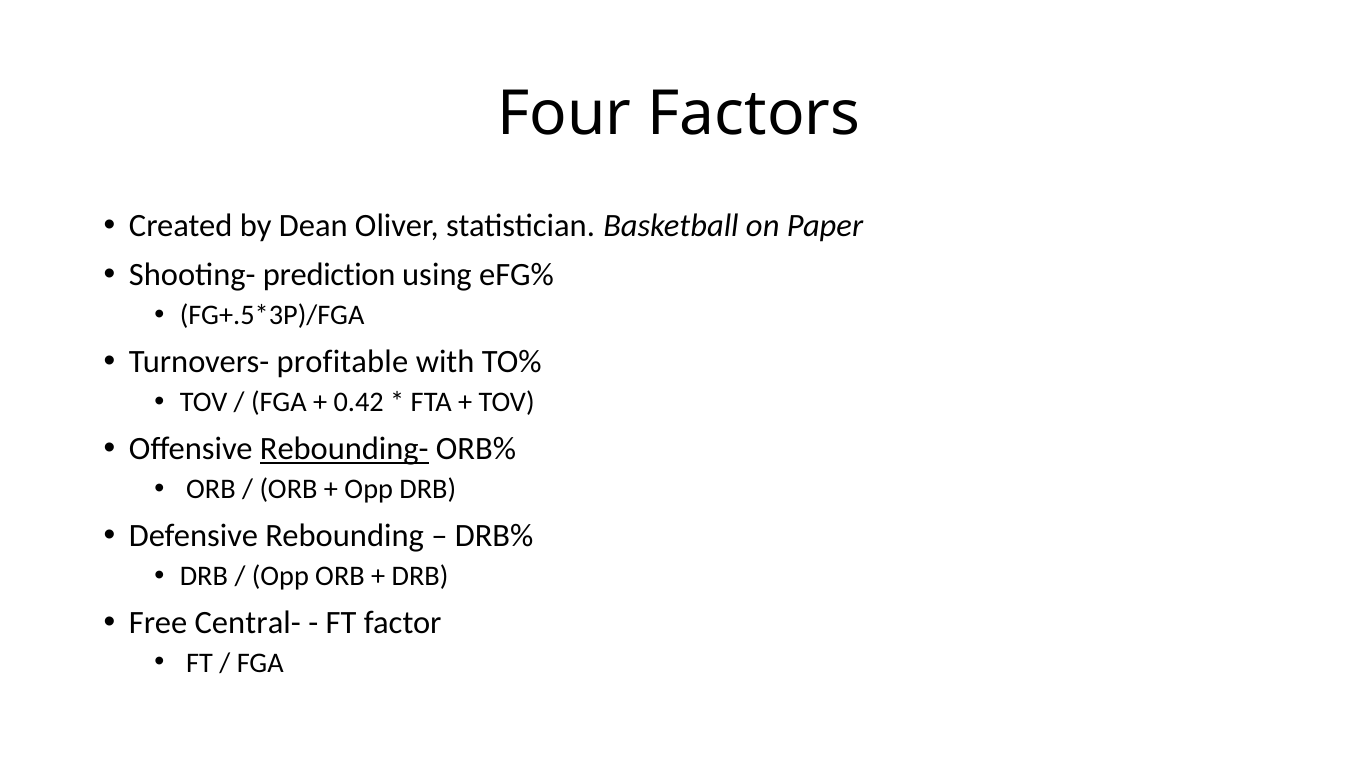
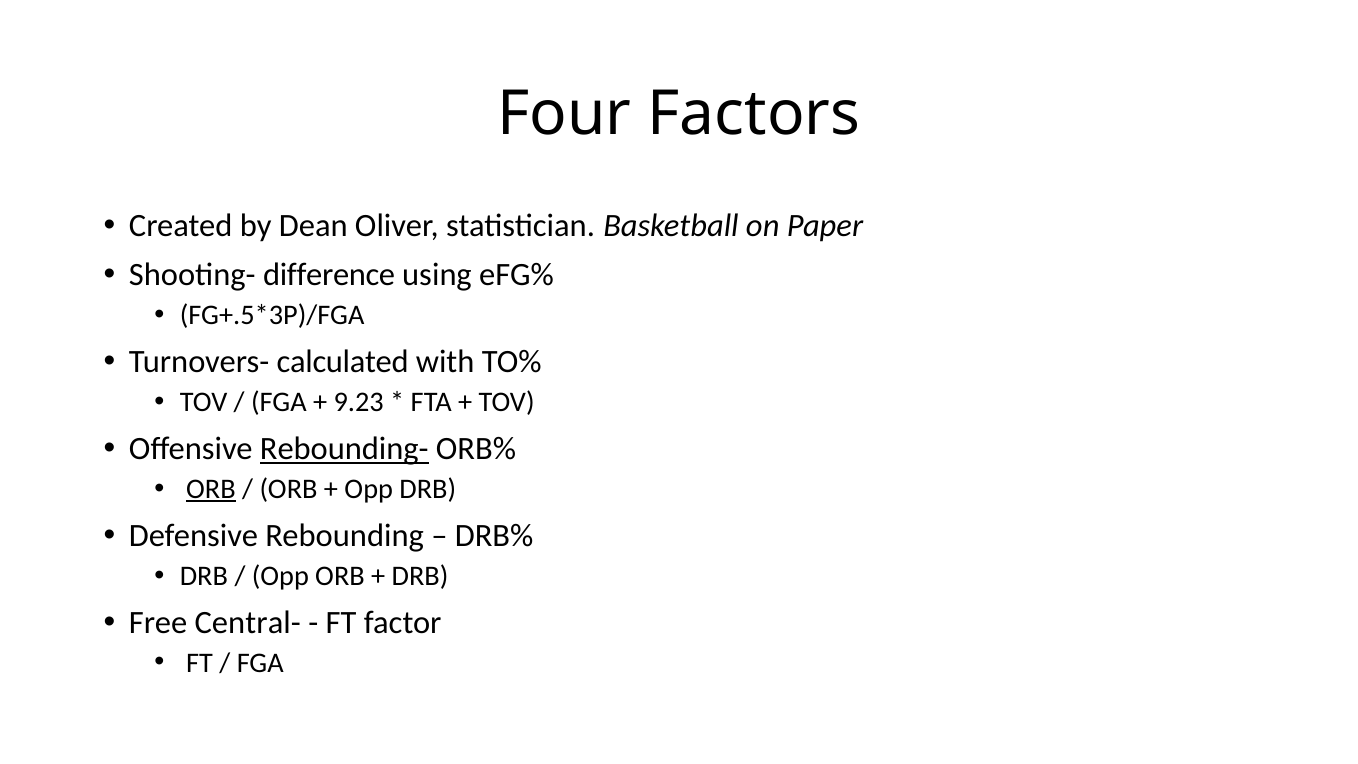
prediction: prediction -> difference (329, 275)
profitable: profitable -> calculated (343, 362)
0.42: 0.42 -> 9.23 (359, 402)
ORB underline: none -> present (211, 489)
